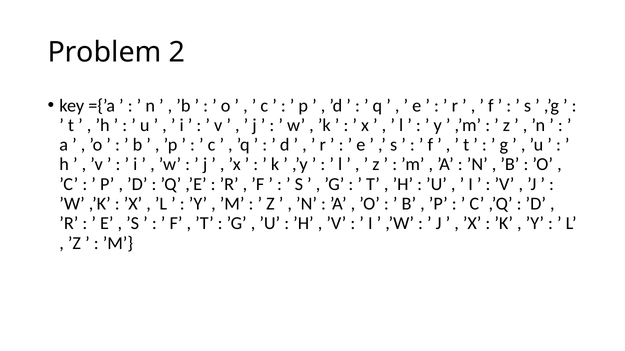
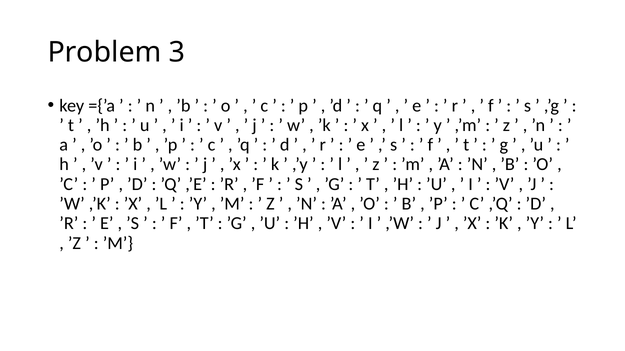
2: 2 -> 3 (177, 53)
